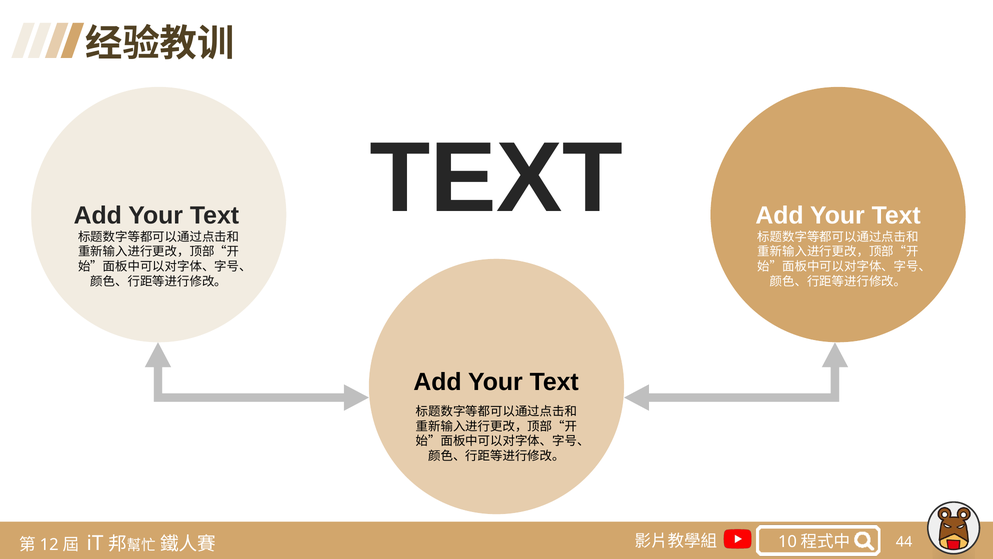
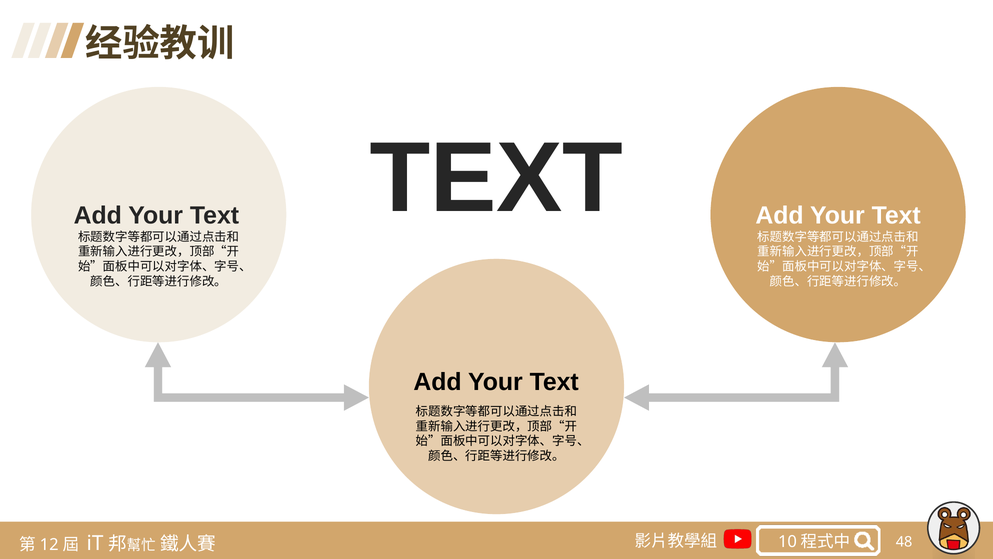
44: 44 -> 48 (904, 542)
